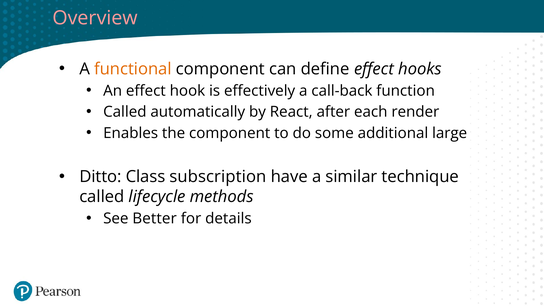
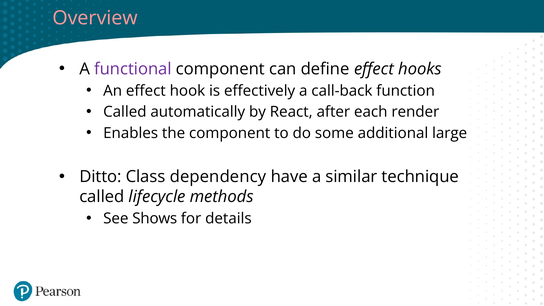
functional colour: orange -> purple (133, 69)
subscription: subscription -> dependency (218, 177)
Better: Better -> Shows (155, 219)
